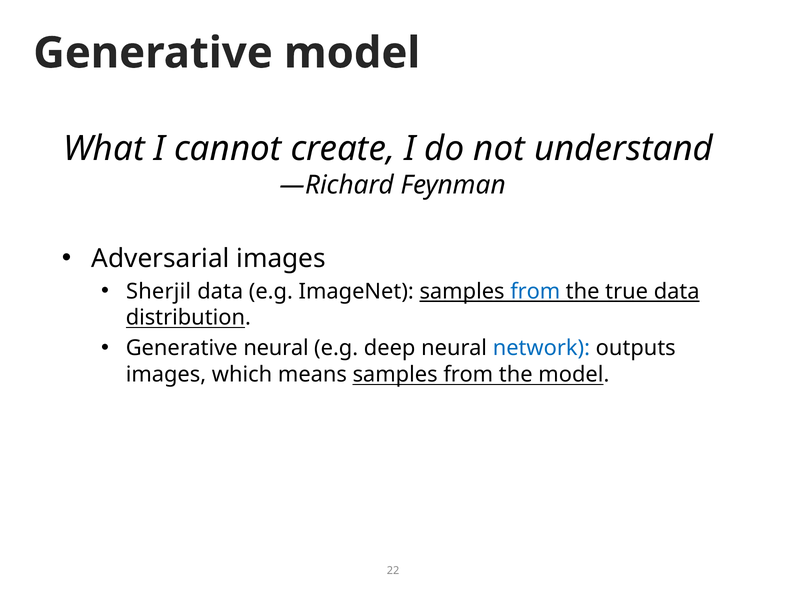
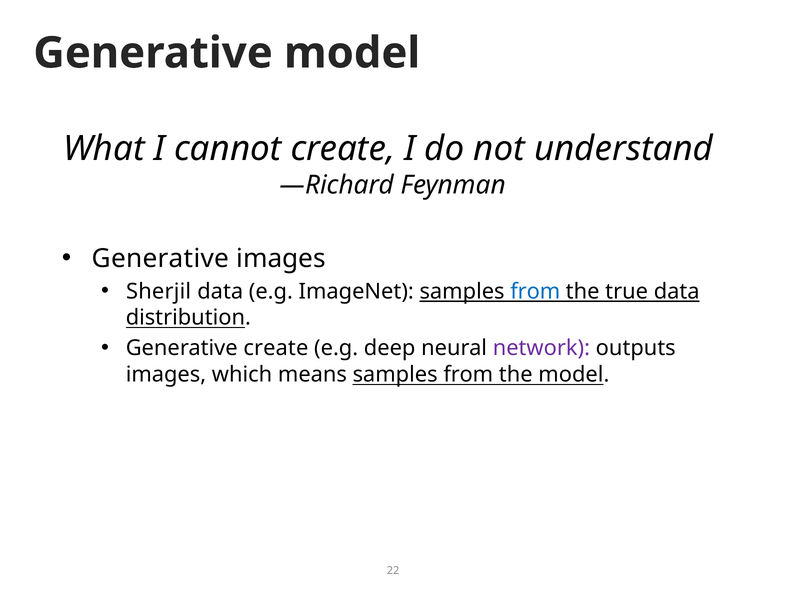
Adversarial: Adversarial -> Generative (160, 258)
Generative neural: neural -> create (276, 348)
network colour: blue -> purple (541, 348)
